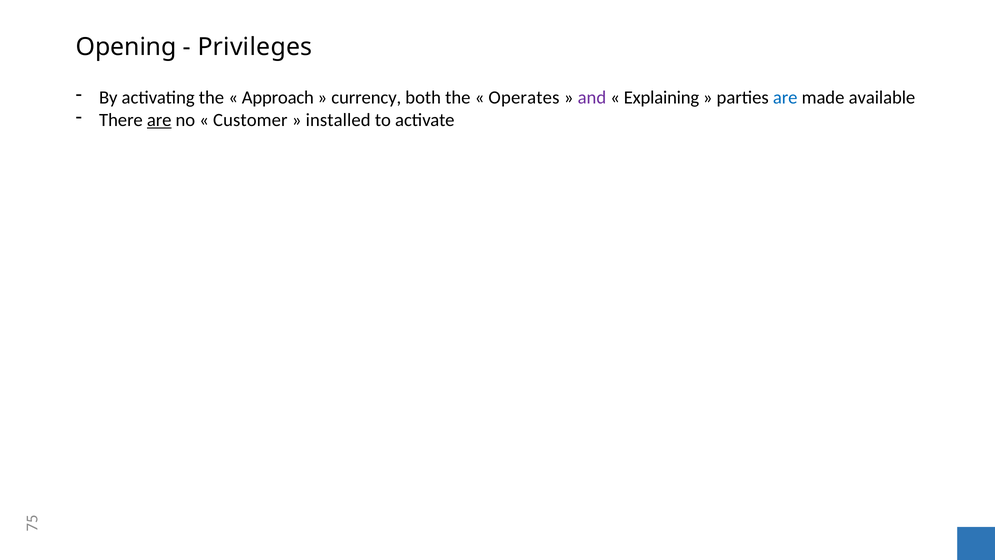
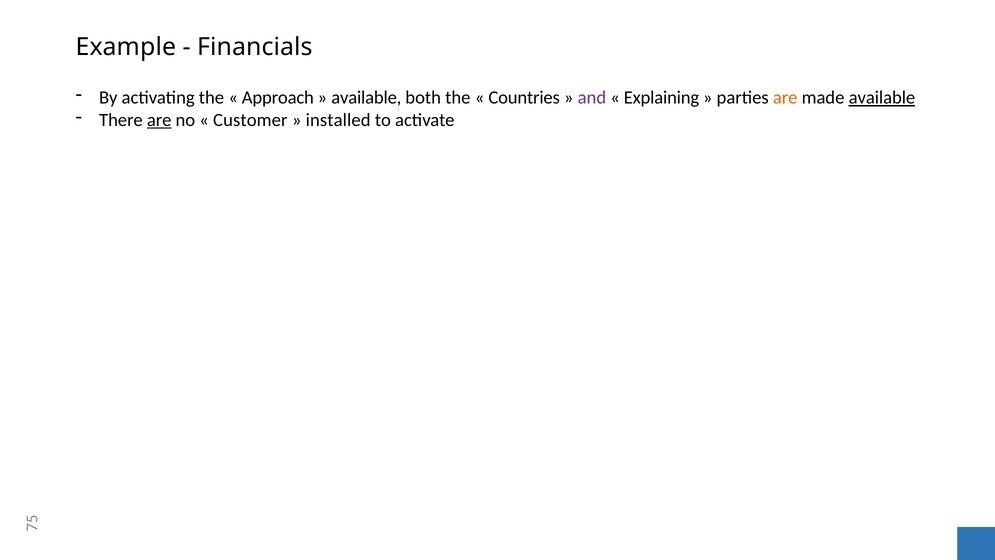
Opening: Opening -> Example (126, 47)
Privileges: Privileges -> Financials (255, 47)
currency: currency -> available (366, 98)
Operates: Operates -> Countries (524, 98)
are colour: blue -> orange (785, 98)
available underline: none -> present (882, 98)
